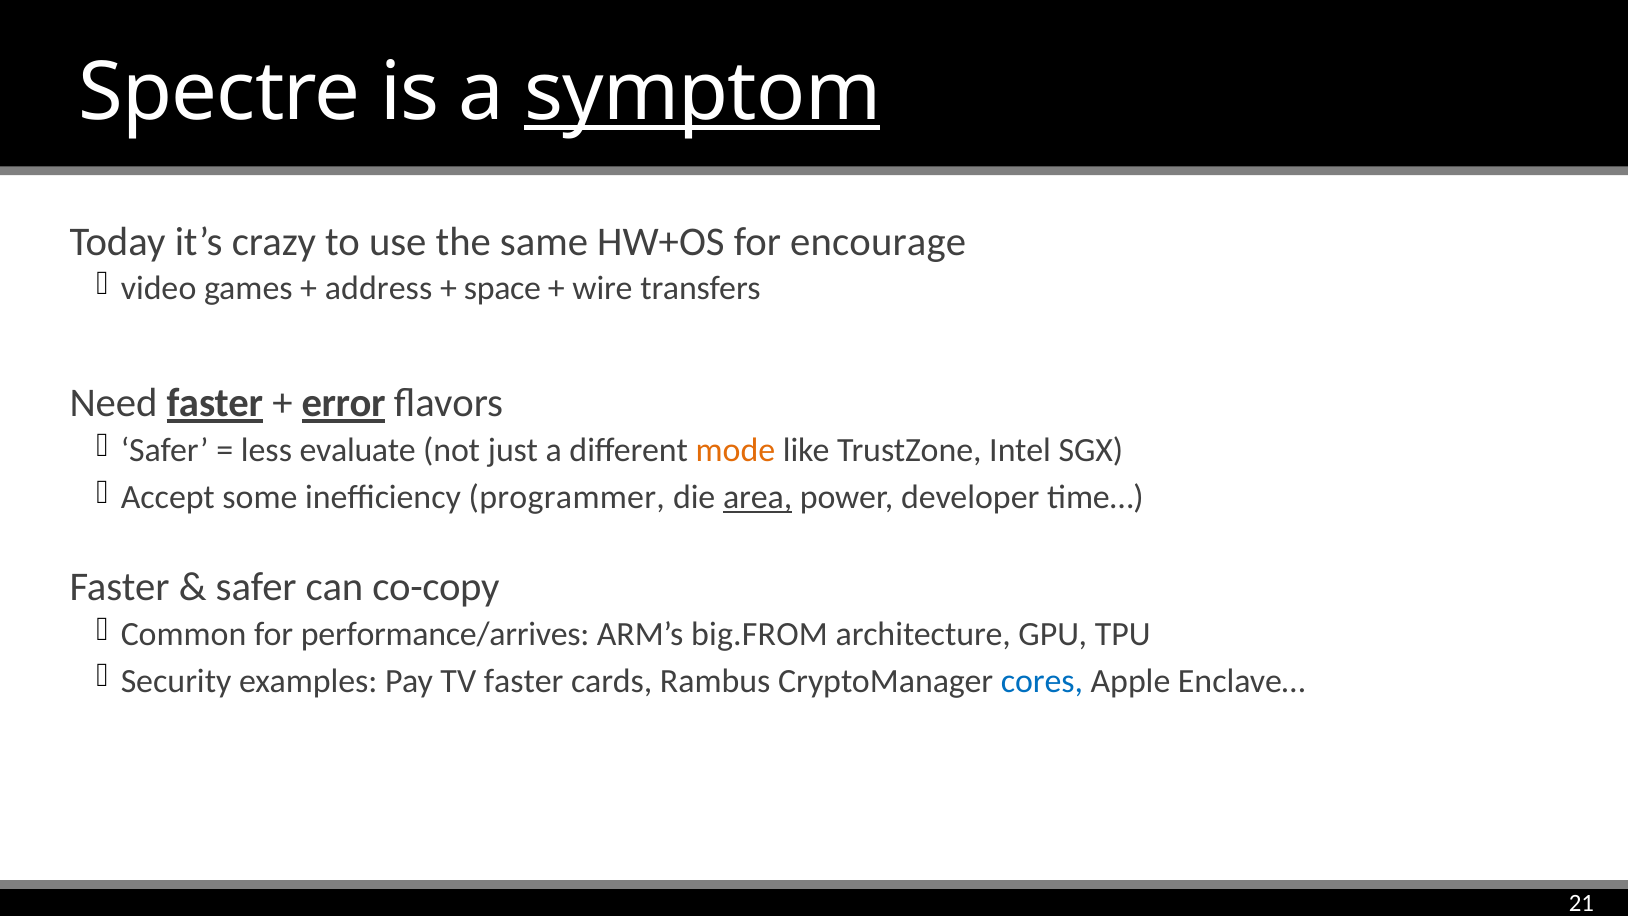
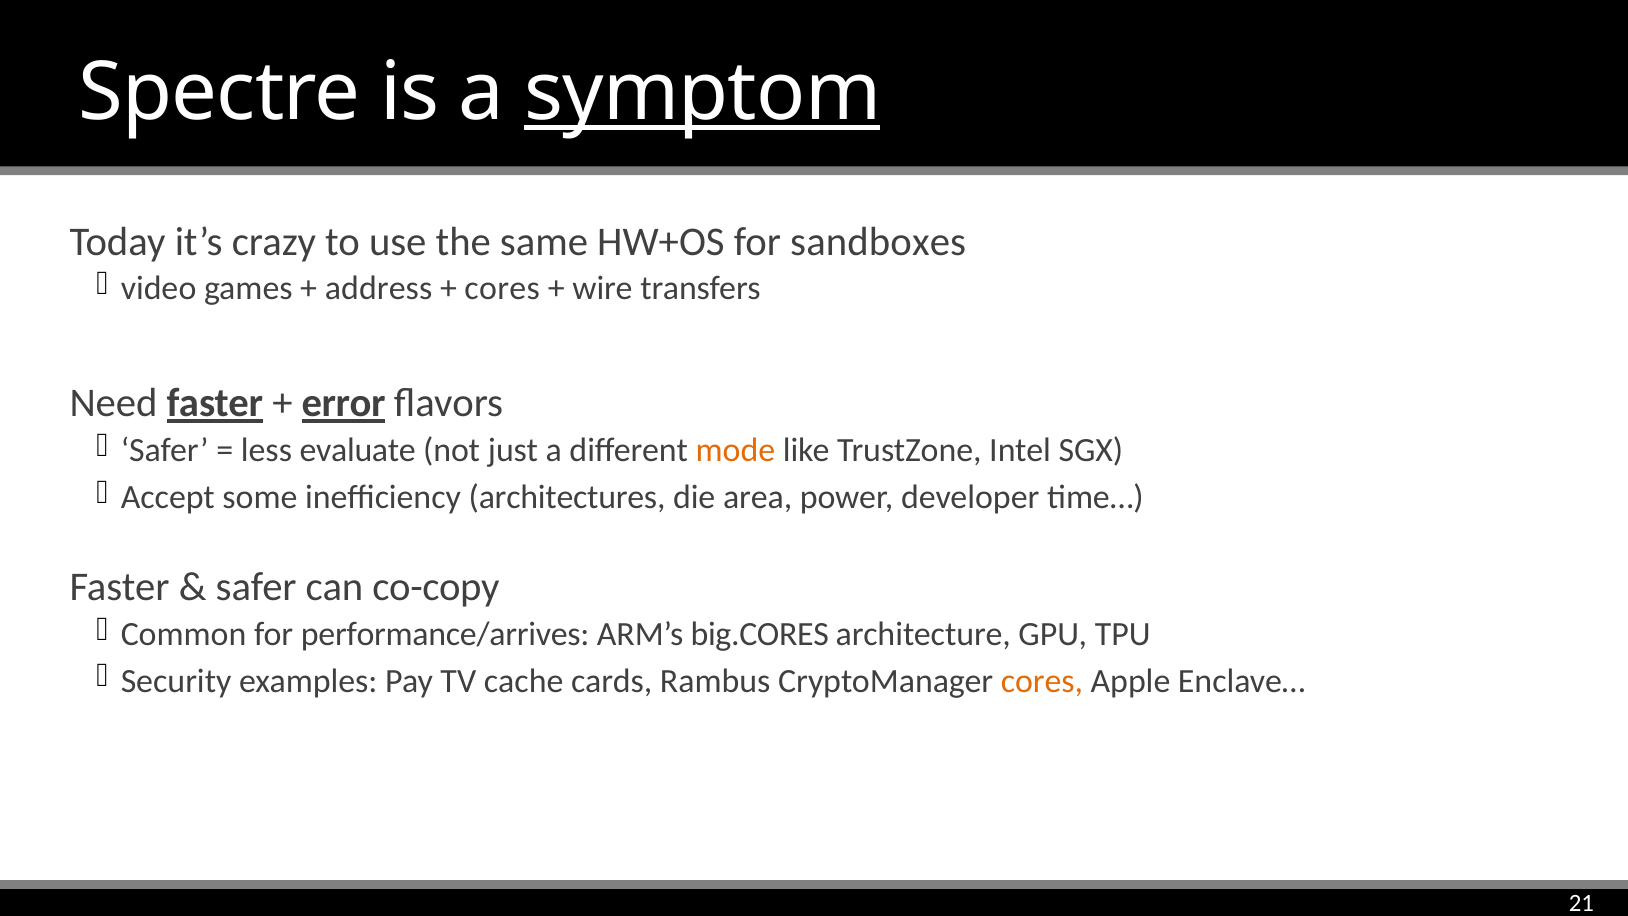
encourage: encourage -> sandboxes (878, 242)
space: space -> cores (502, 289)
programmer: programmer -> architectures (567, 497)
area underline: present -> none (758, 497)
big.FROM: big.FROM -> big.CORES (760, 634)
TV faster: faster -> cache (524, 681)
cores colour: blue -> orange (1042, 681)
